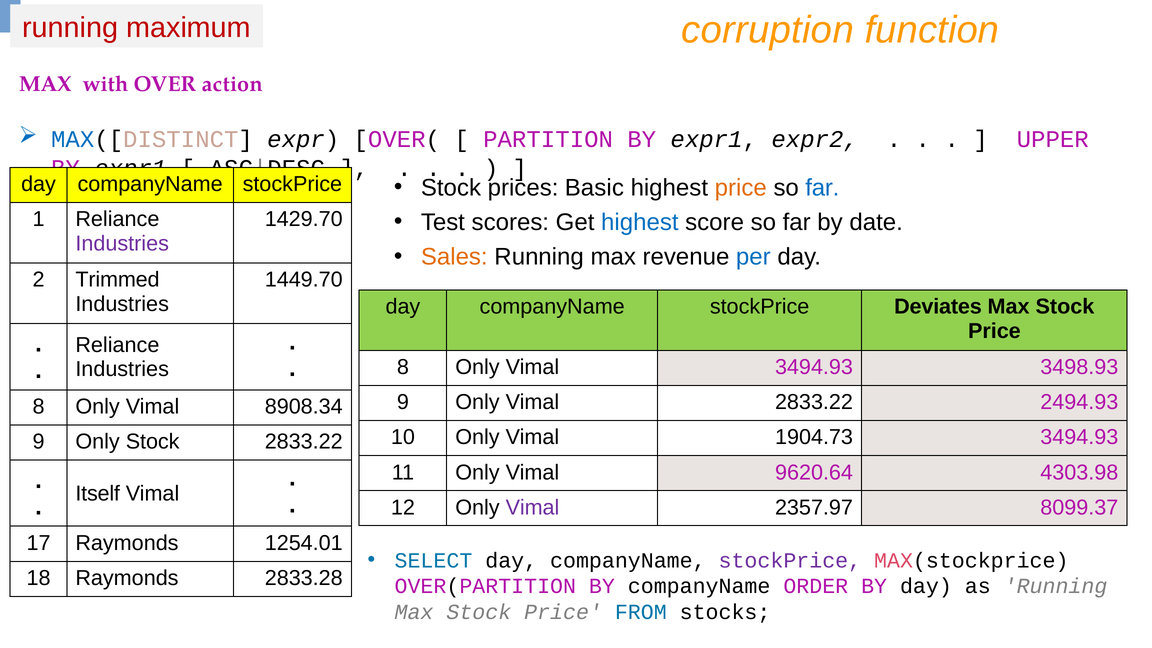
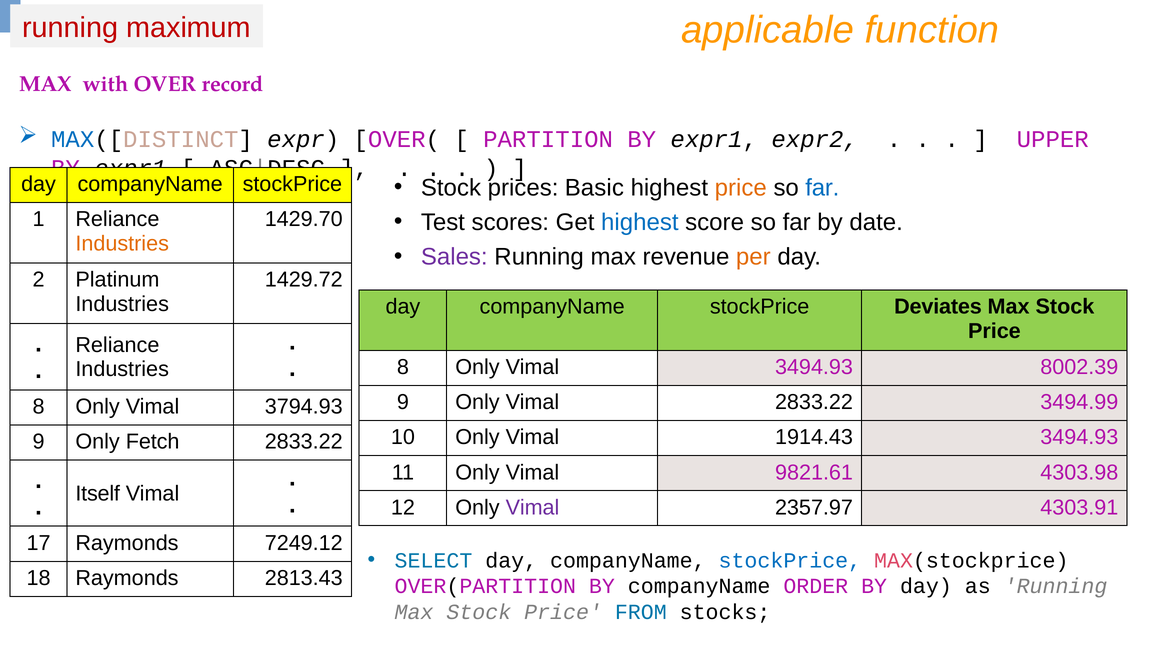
corruption: corruption -> applicable (768, 30)
action: action -> record (233, 84)
Industries colour: purple -> orange (122, 243)
Sales colour: orange -> purple (454, 257)
per colour: blue -> orange (753, 257)
Trimmed: Trimmed -> Platinum (117, 280)
1449.70: 1449.70 -> 1429.72 (304, 280)
3498.93: 3498.93 -> 8002.39 (1079, 367)
2494.93: 2494.93 -> 3494.99 (1079, 402)
8908.34: 8908.34 -> 3794.93 (304, 407)
1904.73: 1904.73 -> 1914.43 (814, 437)
Only Stock: Stock -> Fetch (153, 442)
9620.64: 9620.64 -> 9821.61 (814, 472)
8099.37: 8099.37 -> 4303.91 (1079, 507)
1254.01: 1254.01 -> 7249.12 (304, 543)
stockPrice colour: purple -> blue (790, 560)
2833.28: 2833.28 -> 2813.43 (304, 578)
